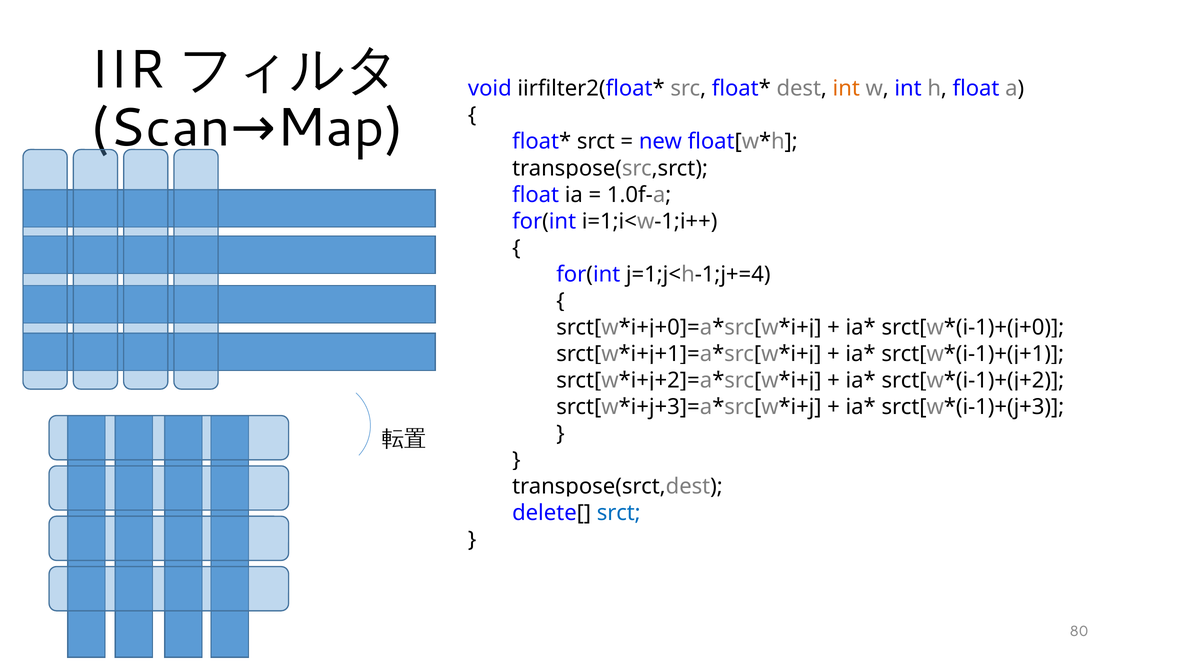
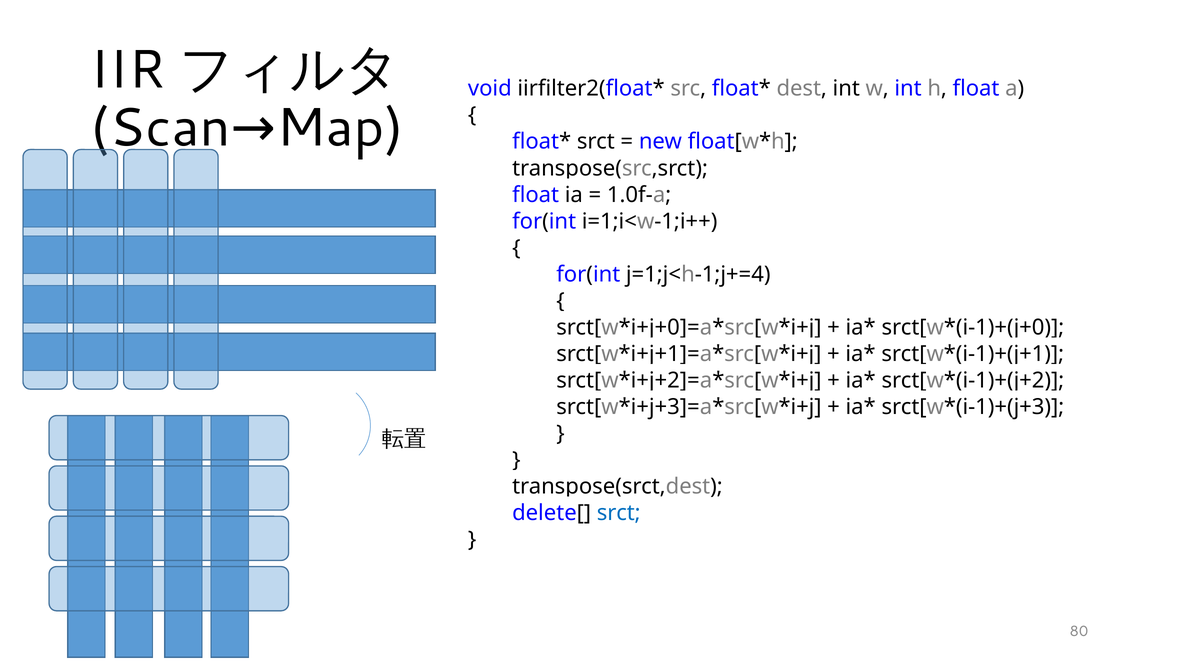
int colour: orange -> black (846, 89)
